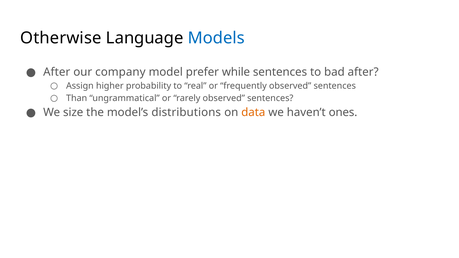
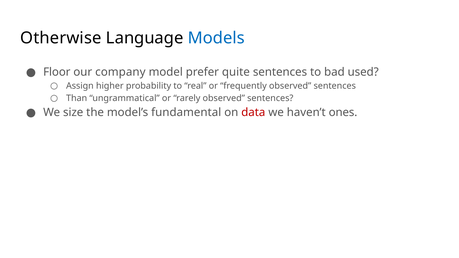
After: After -> Floor (57, 72)
while: while -> quite (236, 72)
bad after: after -> used (363, 72)
distributions: distributions -> fundamental (186, 113)
data colour: orange -> red (253, 113)
